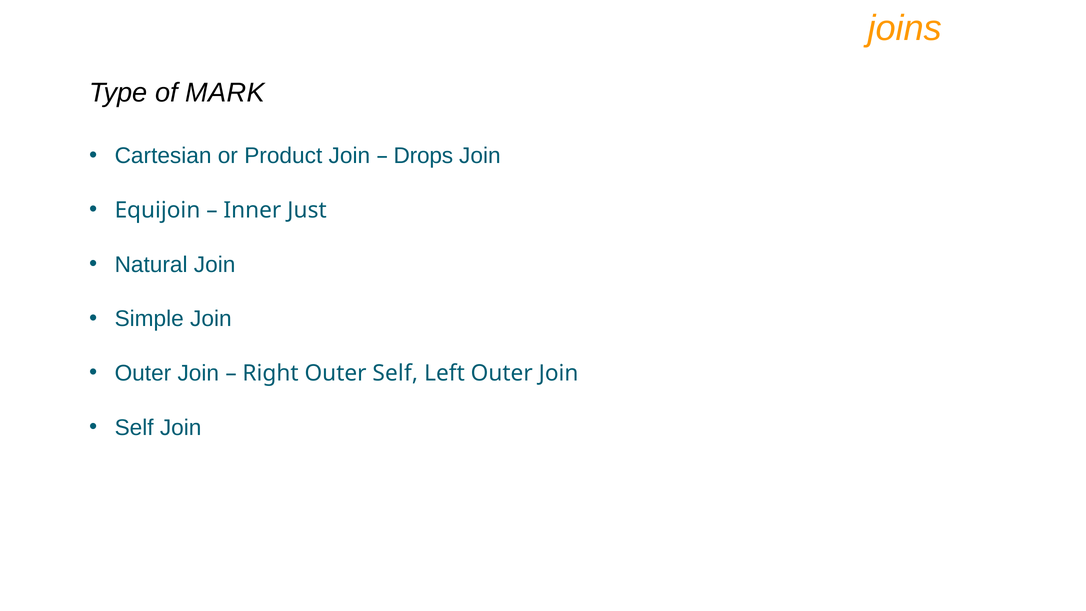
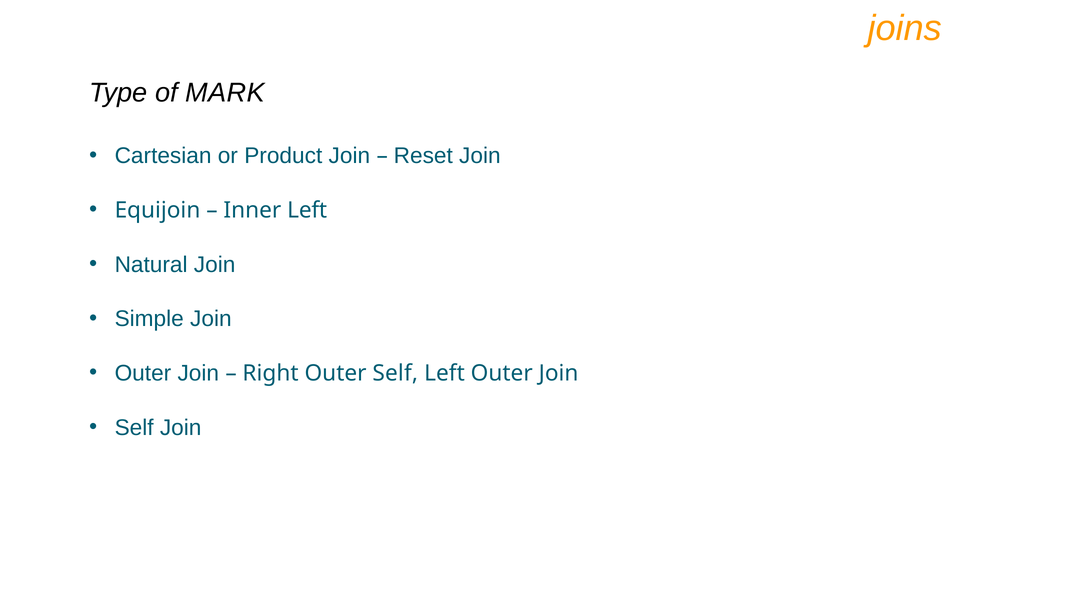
Drops: Drops -> Reset (423, 156)
Inner Just: Just -> Left (307, 210)
